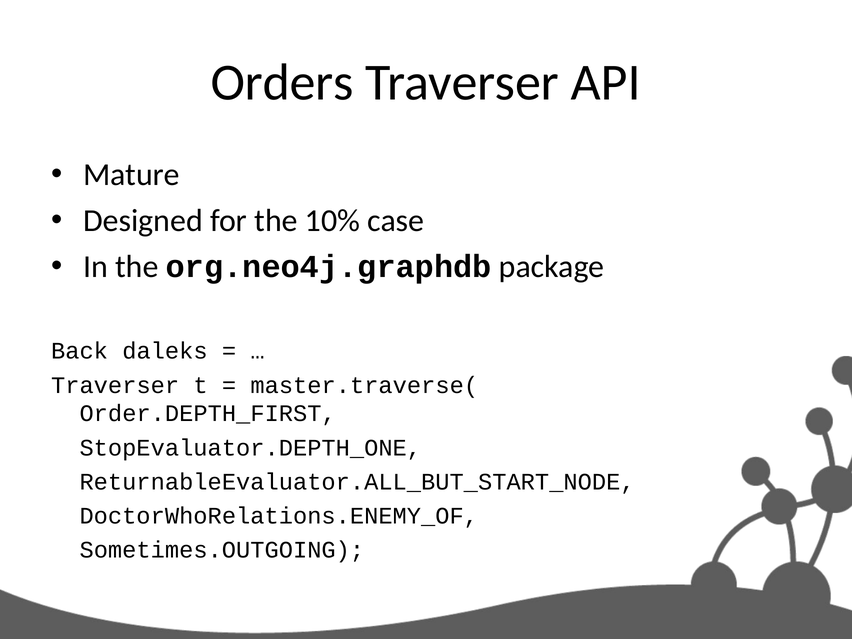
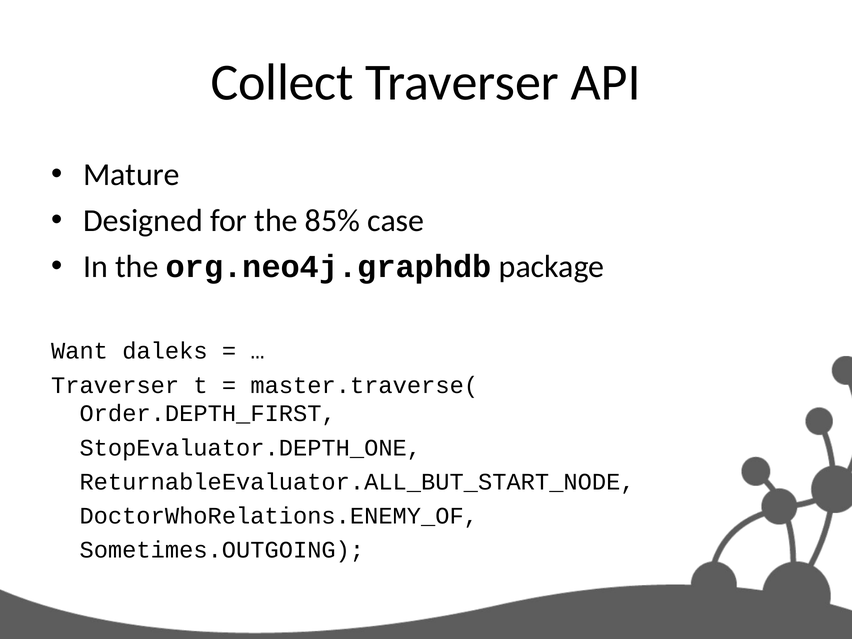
Orders: Orders -> Collect (282, 82)
10%: 10% -> 85% (333, 221)
Back: Back -> Want (80, 351)
